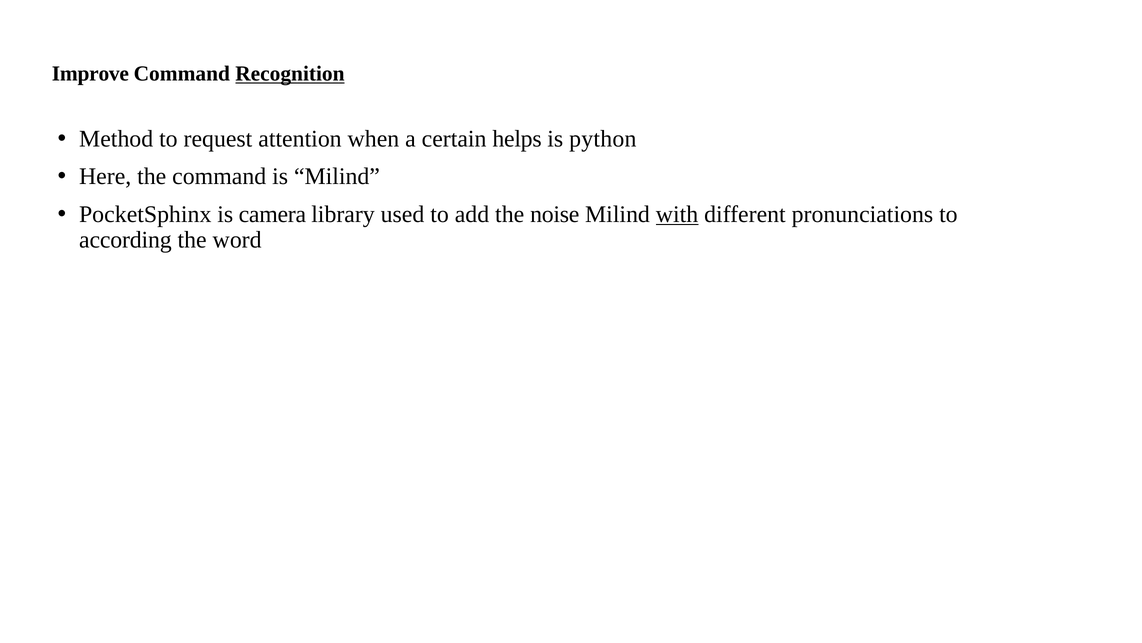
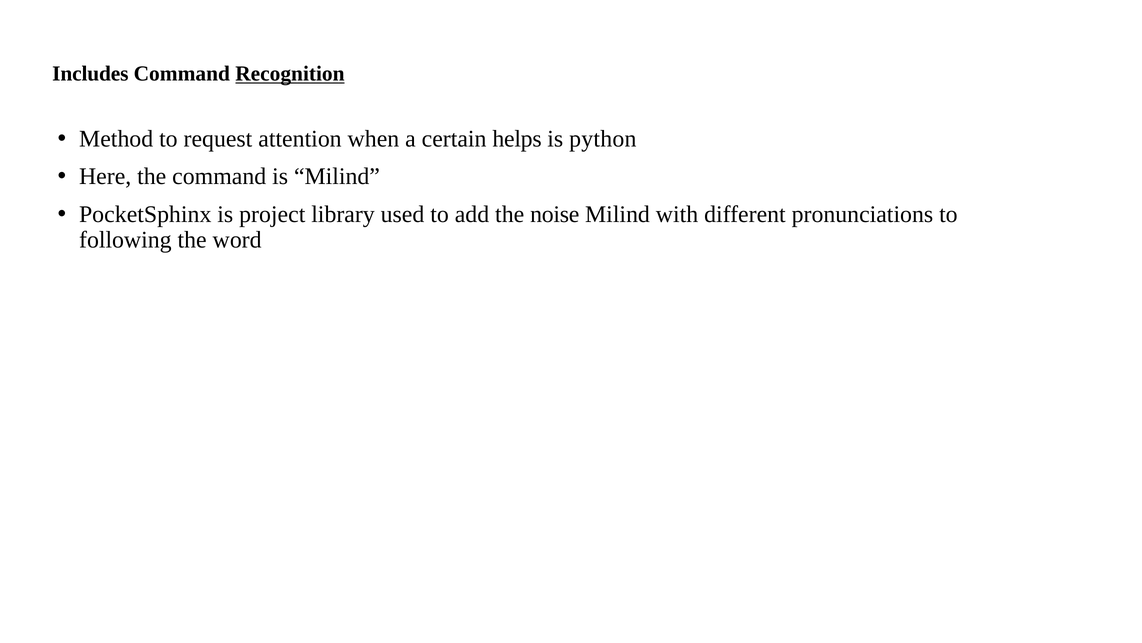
Improve: Improve -> Includes (90, 74)
camera: camera -> project (272, 214)
with underline: present -> none (677, 214)
according: according -> following (125, 240)
